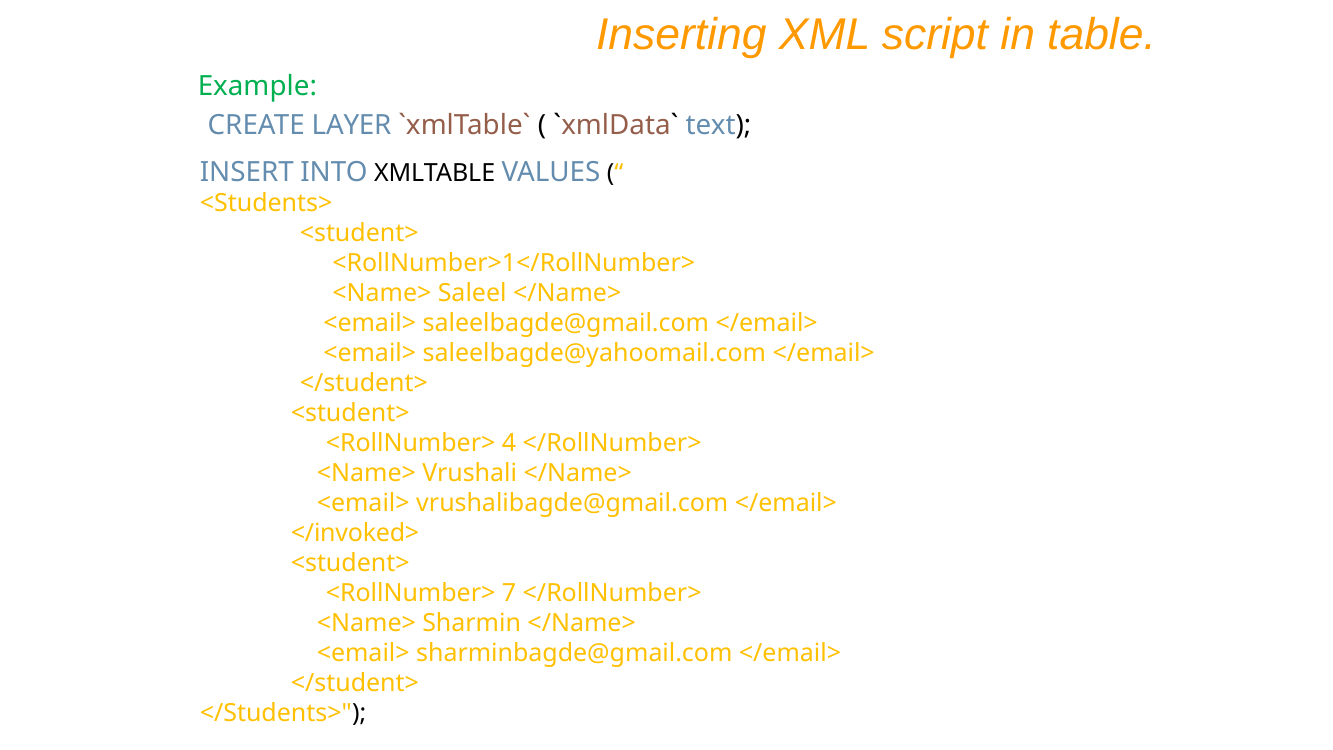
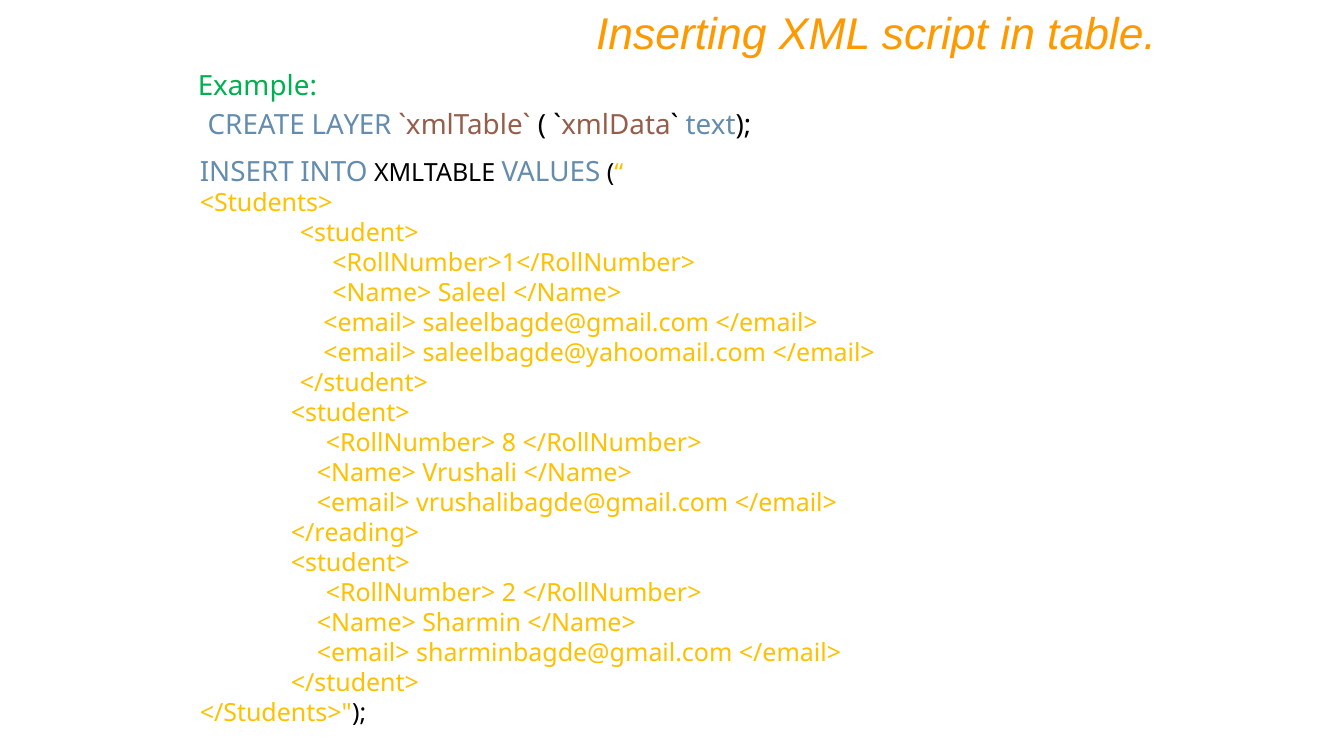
4: 4 -> 8 (509, 443)
</invoked>: </invoked> -> </reading> (355, 533)
7: 7 -> 2 (509, 593)
